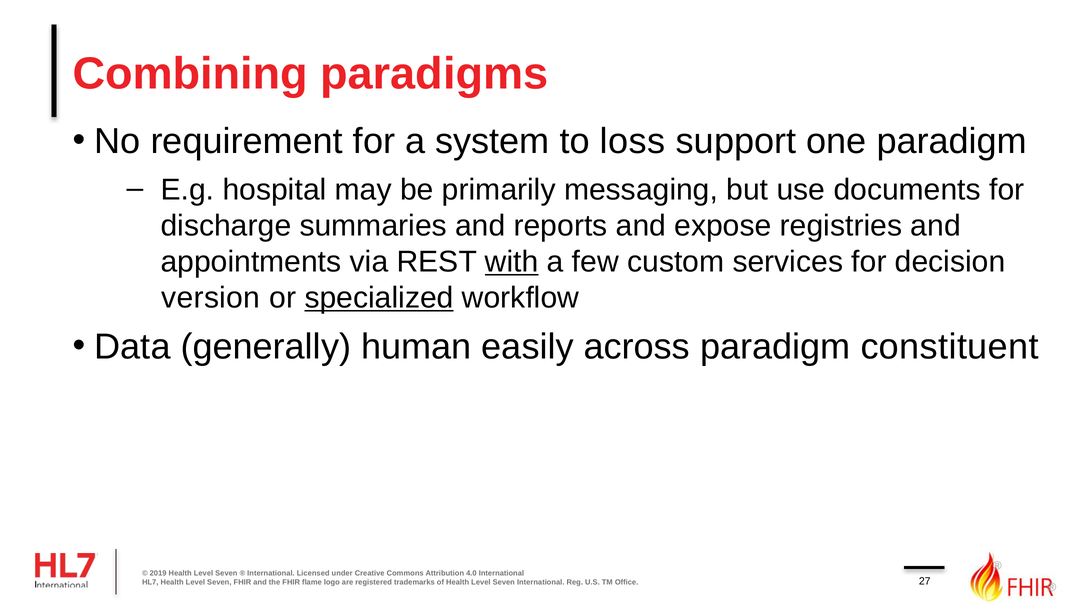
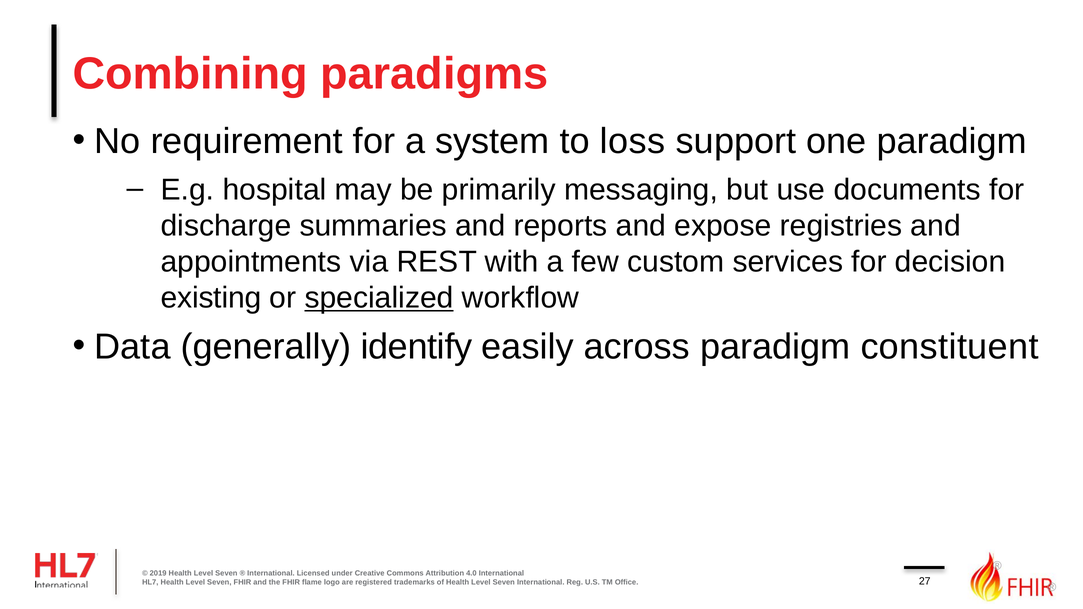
with underline: present -> none (512, 262)
version: version -> existing (211, 298)
human: human -> identify (416, 347)
